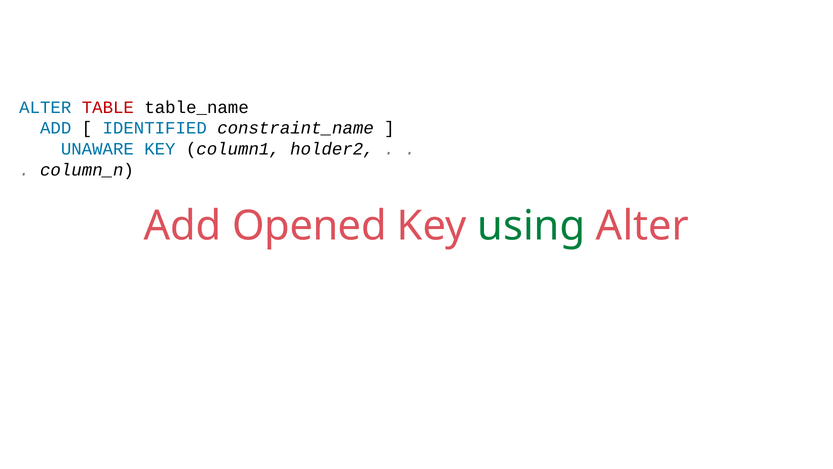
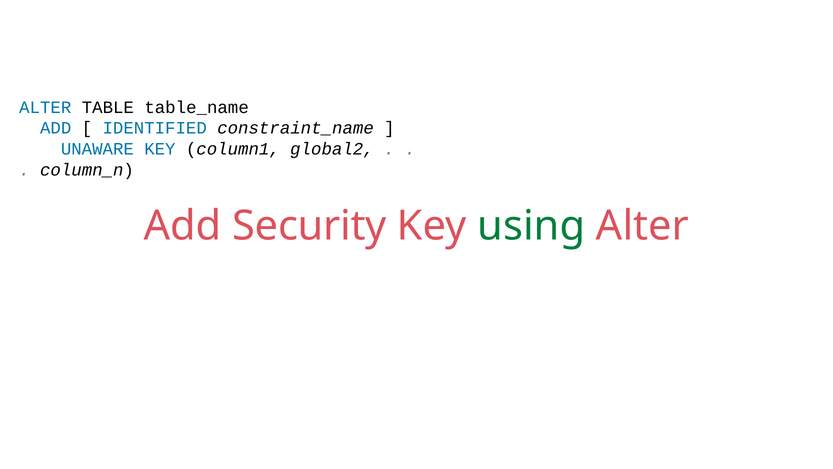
TABLE colour: red -> black (108, 107)
holder2: holder2 -> global2 (332, 149)
Opened: Opened -> Security (309, 226)
